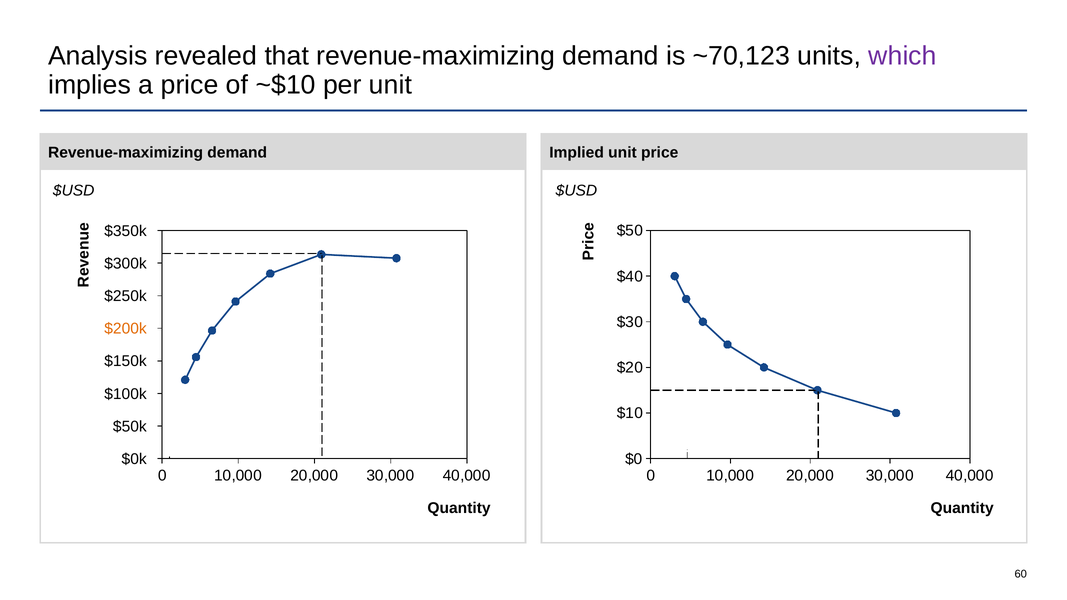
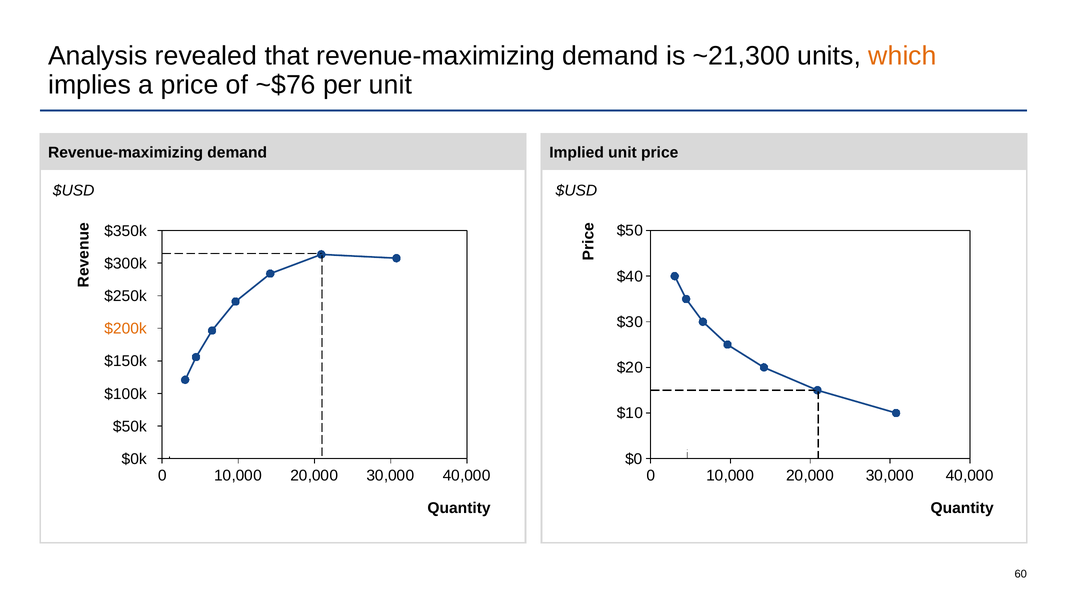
~70,123: ~70,123 -> ~21,300 (741, 56)
which colour: purple -> orange (903, 56)
~$10: ~$10 -> ~$76 (286, 85)
